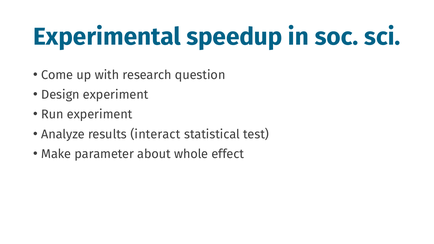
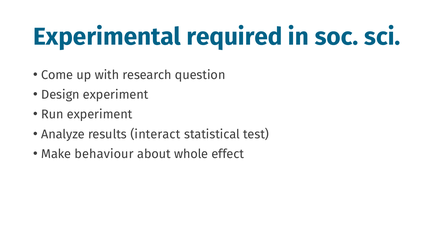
speedup: speedup -> required (234, 37)
parameter: parameter -> behaviour (104, 154)
